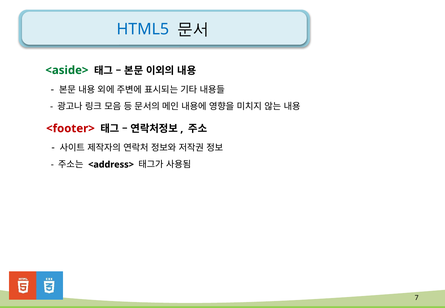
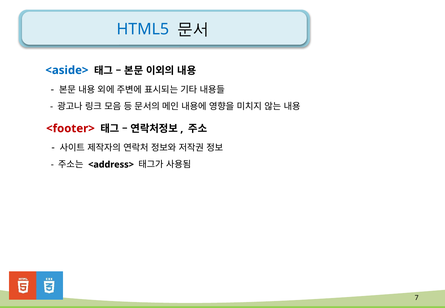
<aside> colour: green -> blue (67, 70)
